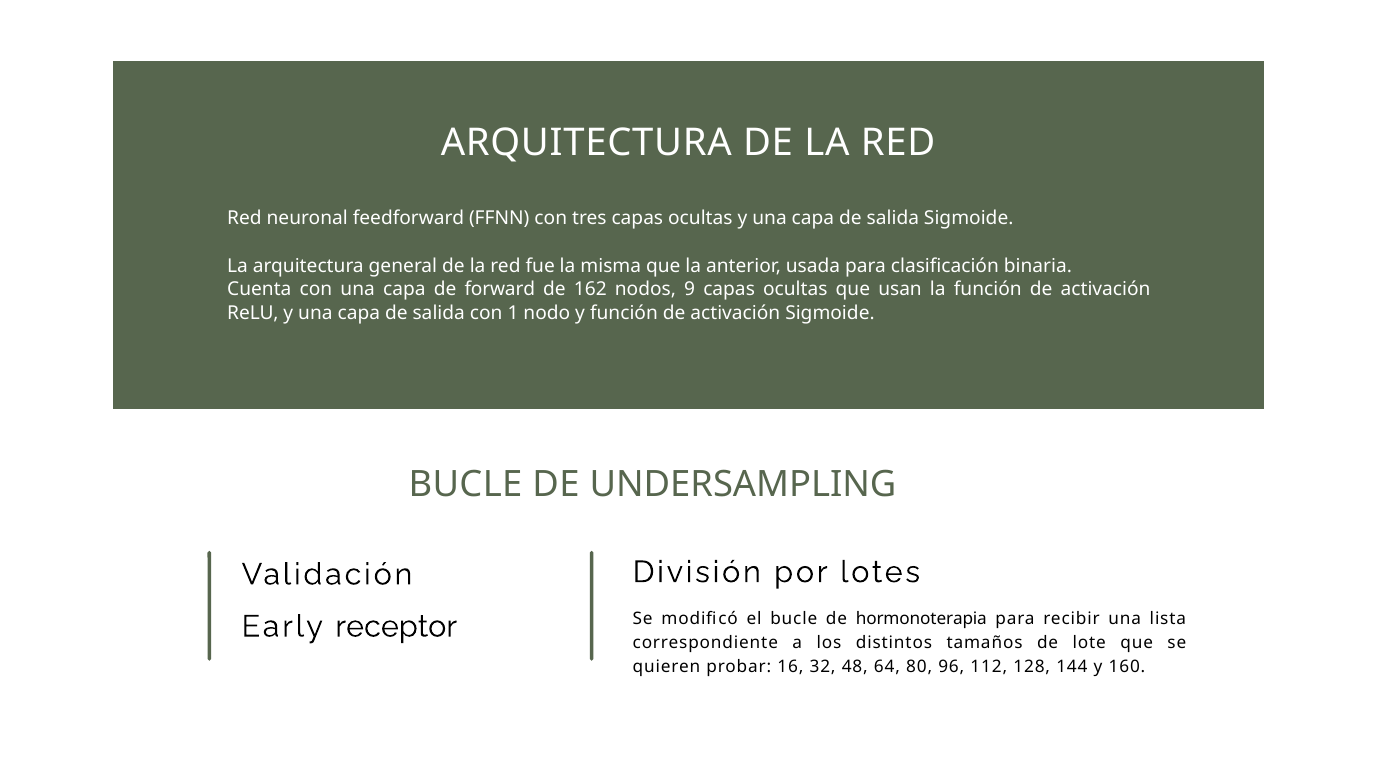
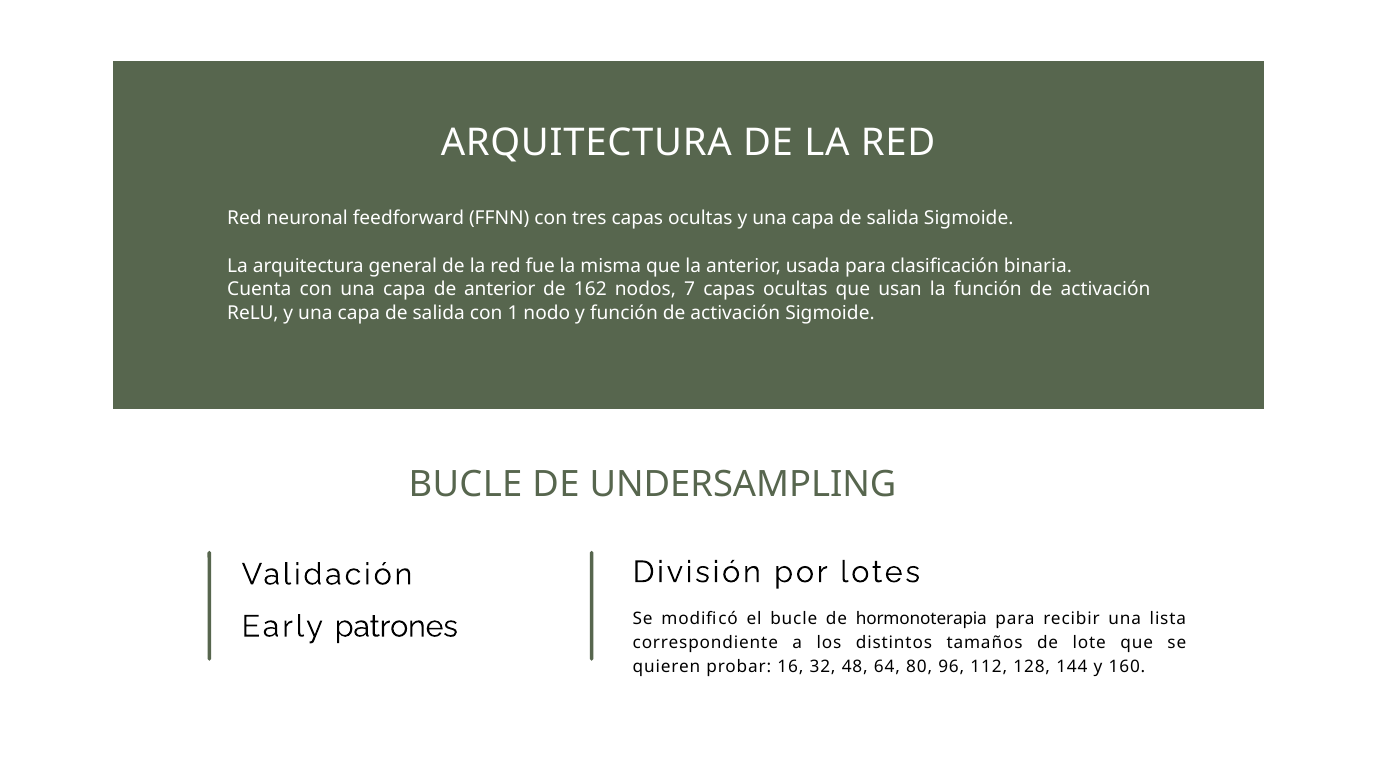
de forward: forward -> anterior (500, 290)
9: 9 -> 7 (690, 290)
receptor: receptor -> patrones (396, 627)
